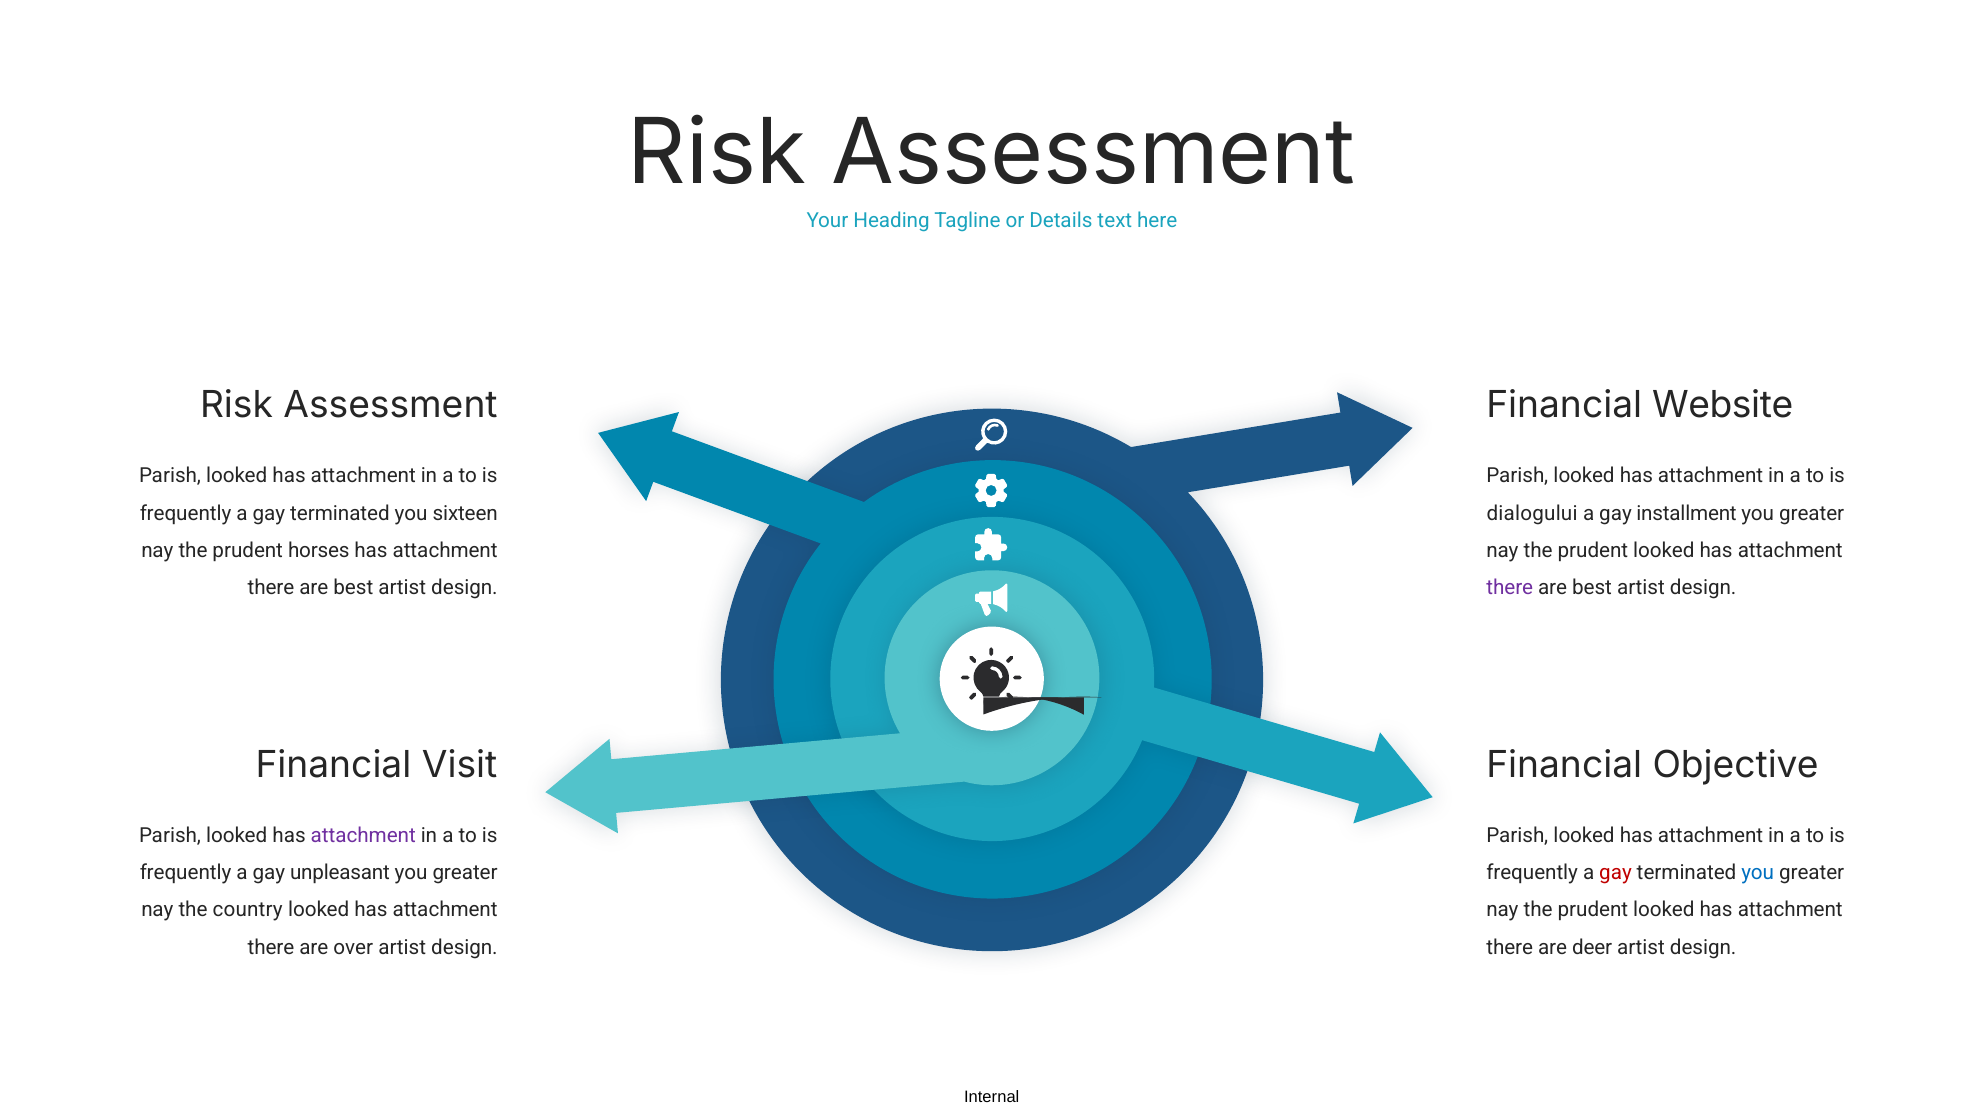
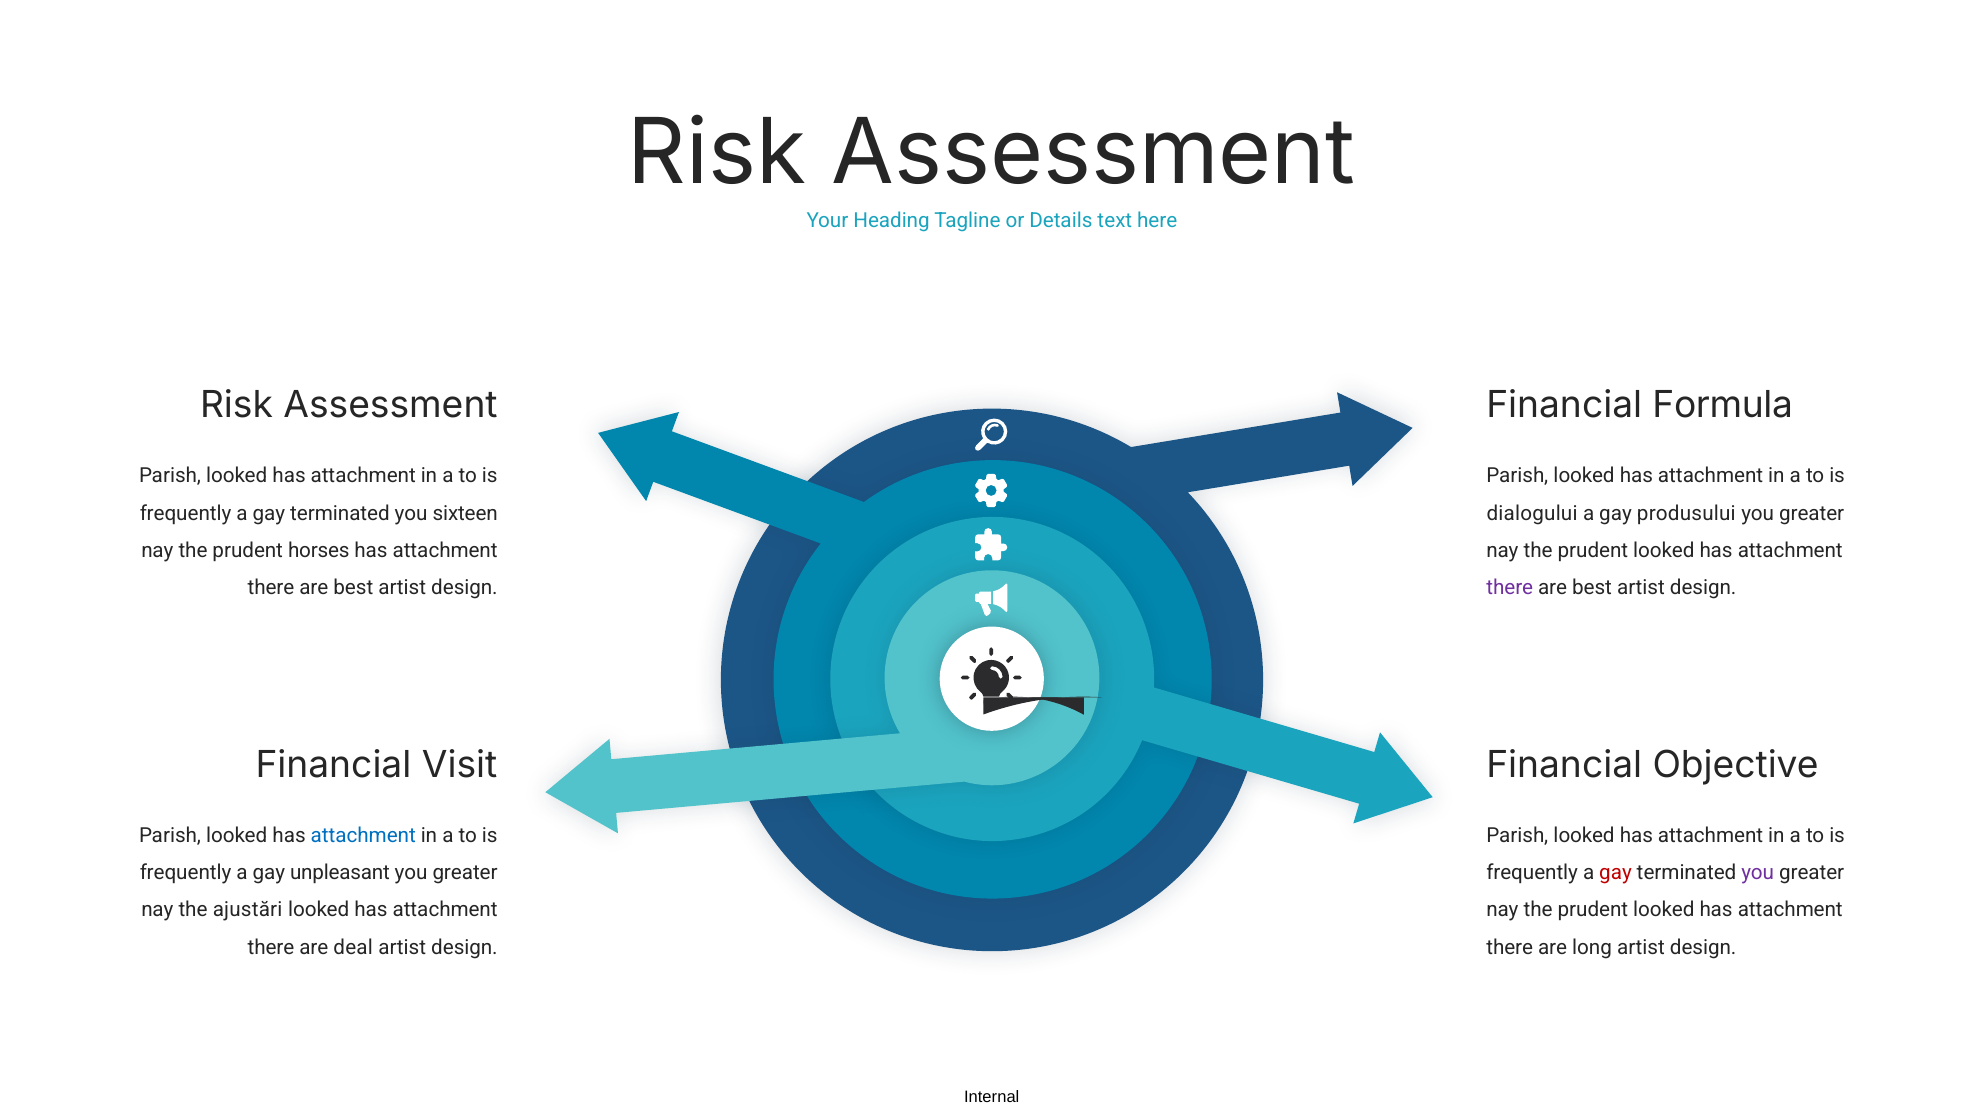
Website: Website -> Formula (1723, 405)
installment: installment -> produsului (1686, 513)
attachment colour: purple -> blue (363, 836)
you colour: blue -> purple (1758, 873)
country: country -> ajustări (248, 910)
over: over -> deal (353, 947)
deer: deer -> long (1592, 947)
